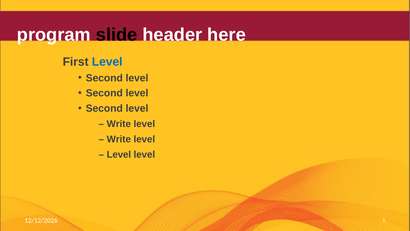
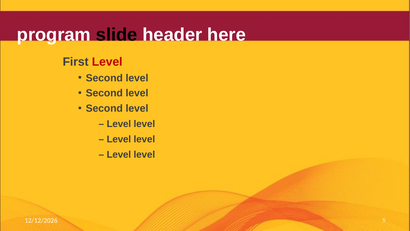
Level colour: blue -> red (107, 62)
Write: Write -> Level (119, 124)
Write: Write -> Level (119, 139)
